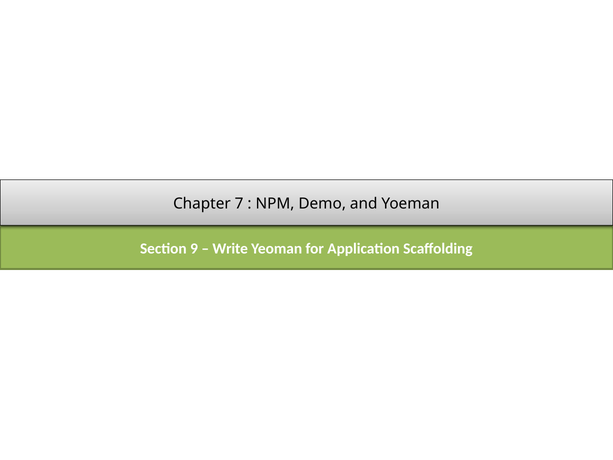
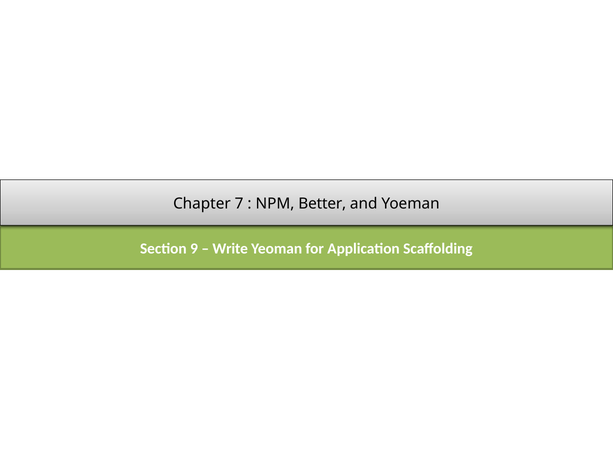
Demo: Demo -> Better (322, 203)
